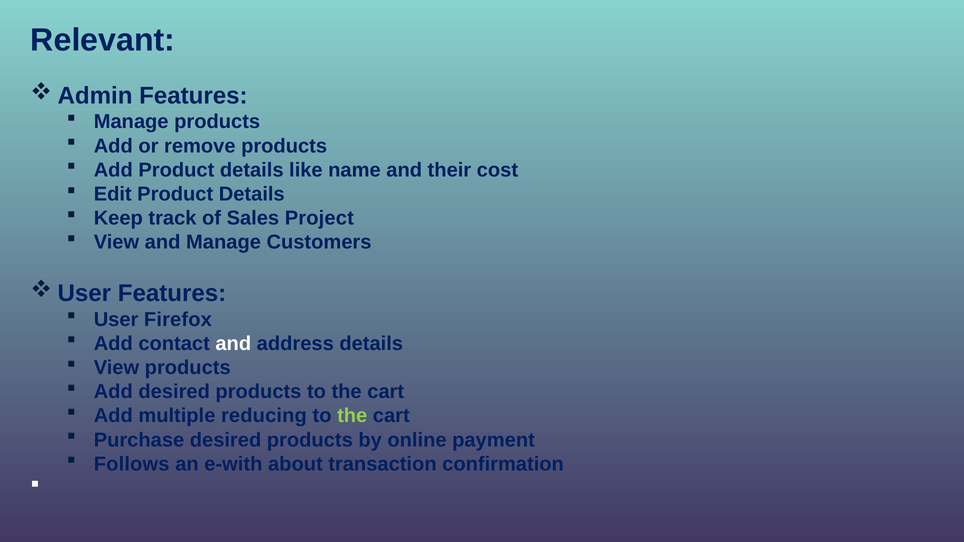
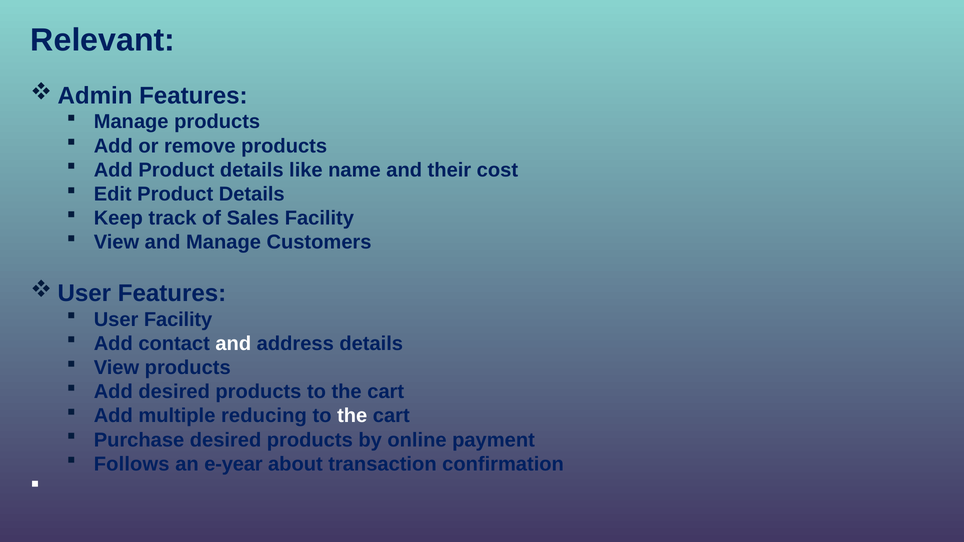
Sales Project: Project -> Facility (319, 218)
User Firefox: Firefox -> Facility (178, 320)
the colour: light green -> white (352, 416)
e-with: e-with -> e-year (233, 464)
